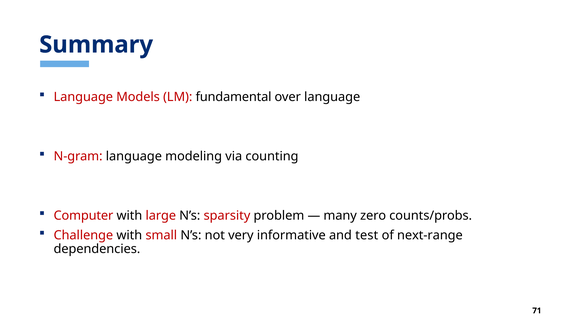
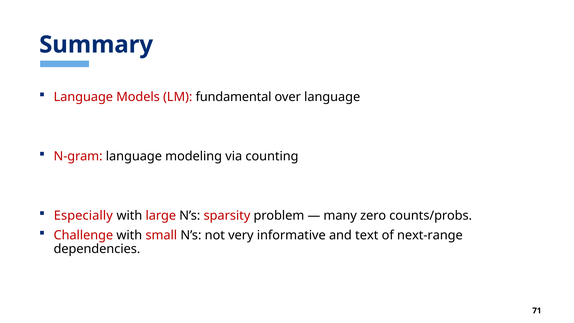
Computer: Computer -> Especially (83, 215)
test: test -> text (367, 235)
